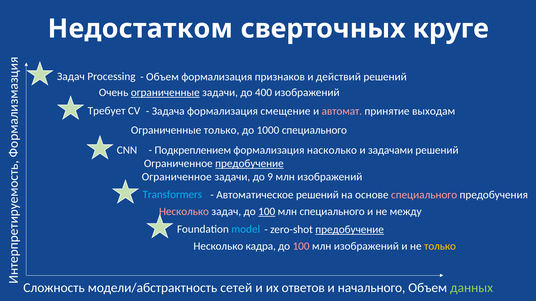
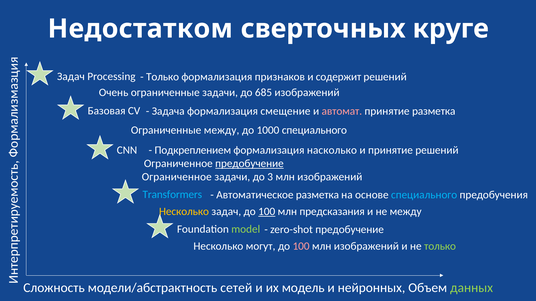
Объем: Объем -> Только (163, 77)
действий: действий -> содержит (339, 77)
ограниченные underline: present -> none (165, 93)
400: 400 -> 685 (263, 93)
Требует: Требует -> Базовая (107, 111)
принятие выходам: выходам -> разметка (434, 111)
Ограниченные только: только -> между (222, 130)
и задачами: задачами -> принятие (390, 150)
9: 9 -> 3 (270, 177)
Автоматическое решений: решений -> разметка (317, 195)
специального colour: pink -> light blue (424, 195)
Несколько colour: pink -> yellow (184, 212)
млн специального: специального -> предсказания (332, 212)
model colour: light blue -> light green (246, 230)
предобучение underline: present -> none (350, 230)
кадра: кадра -> могут (261, 247)
только colour: yellow -> light green (440, 247)
ответов: ответов -> модель (303, 288)
начального: начального -> нейронных (371, 288)
